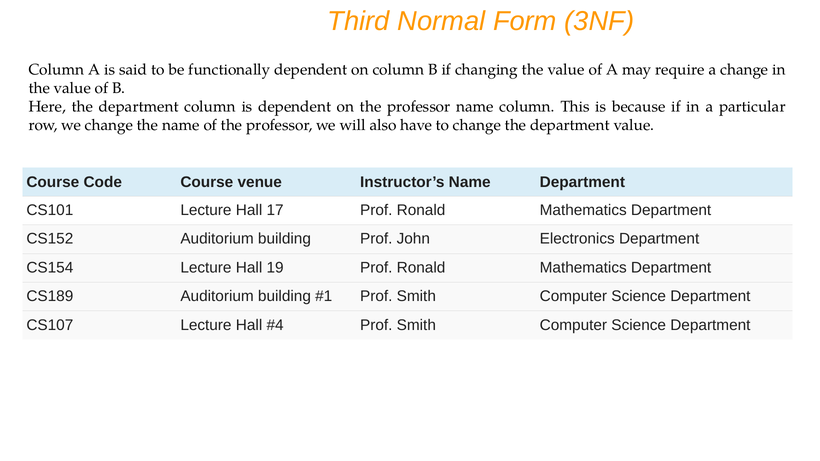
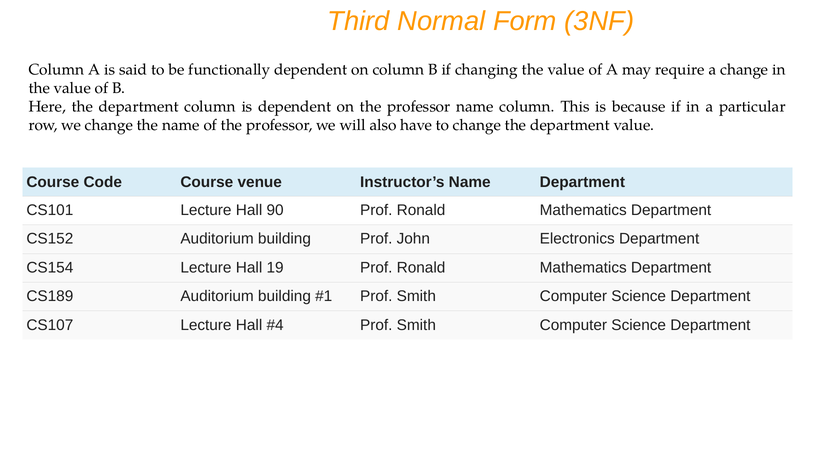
17: 17 -> 90 (275, 210)
